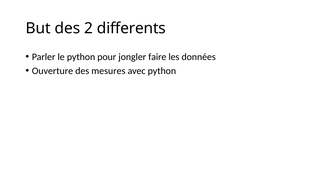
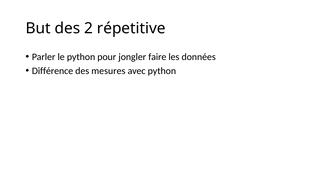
differents: differents -> répetitive (131, 28)
Ouverture: Ouverture -> Différence (53, 71)
